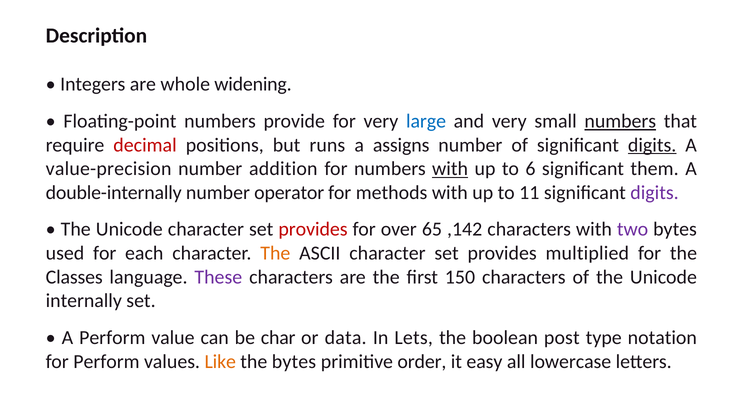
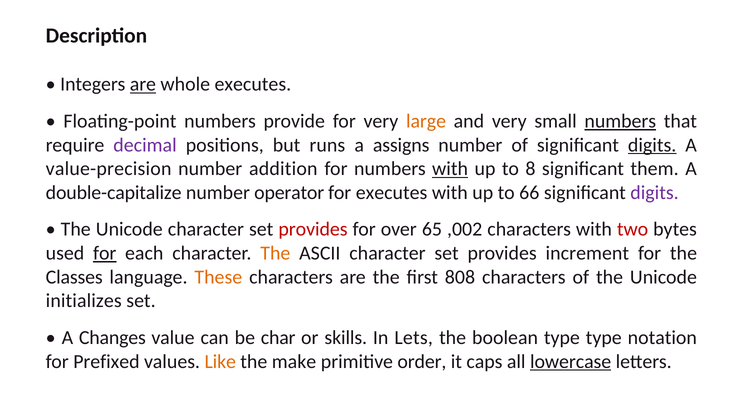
are underline: none -> present (143, 85)
whole widening: widening -> executes (253, 85)
large colour: blue -> orange (426, 121)
decimal colour: red -> purple (145, 145)
6: 6 -> 8 (530, 169)
double-internally: double-internally -> double-capitalize (114, 193)
for methods: methods -> executes (392, 193)
11: 11 -> 66 (529, 193)
,142: ,142 -> ,002 (465, 230)
two colour: purple -> red (633, 230)
for underline: none -> present (105, 253)
multiplied: multiplied -> increment (587, 253)
These colour: purple -> orange (218, 277)
150: 150 -> 808 (460, 277)
internally: internally -> initializes (84, 301)
A Perform: Perform -> Changes (112, 338)
data: data -> skills (346, 338)
boolean post: post -> type (562, 338)
for Perform: Perform -> Prefixed (106, 362)
the bytes: bytes -> make (294, 362)
easy: easy -> caps (484, 362)
lowercase underline: none -> present (571, 362)
